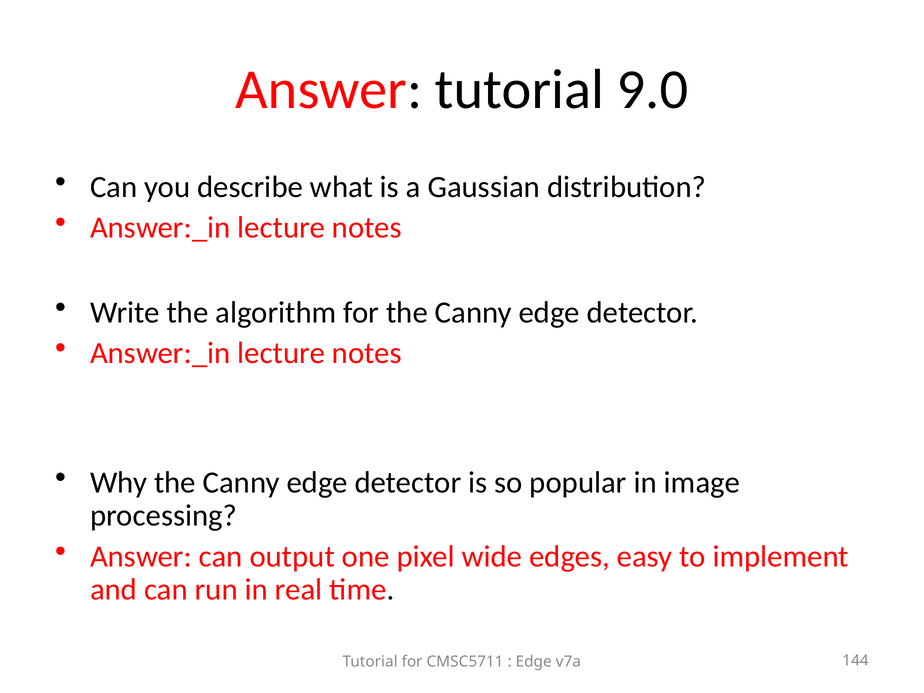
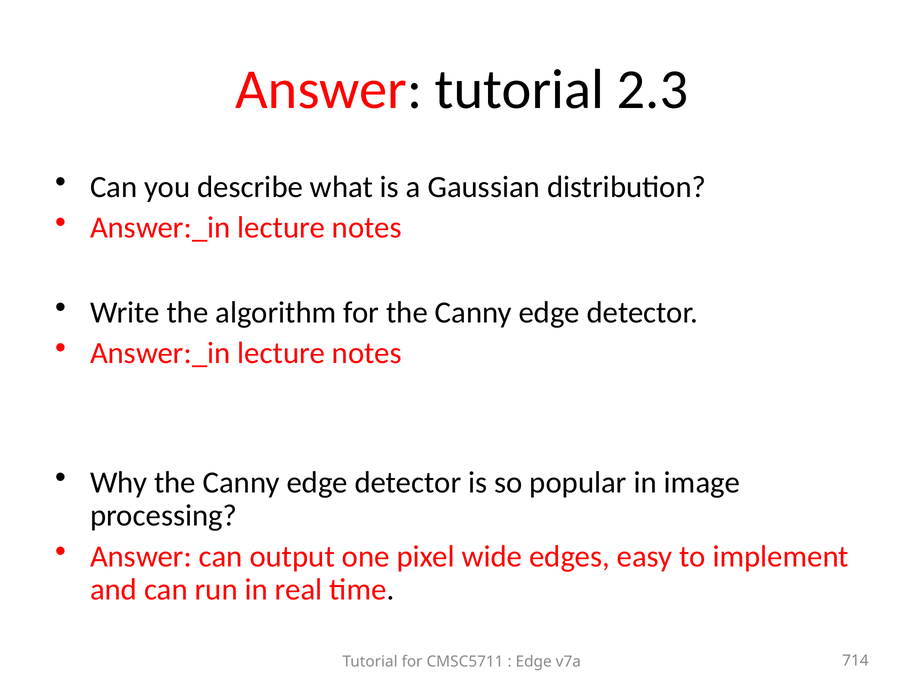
9.0: 9.0 -> 2.3 (653, 89)
144: 144 -> 714 (855, 661)
